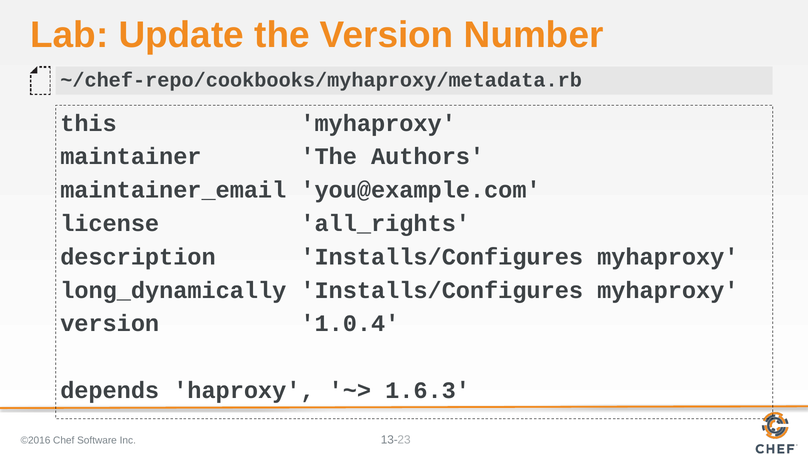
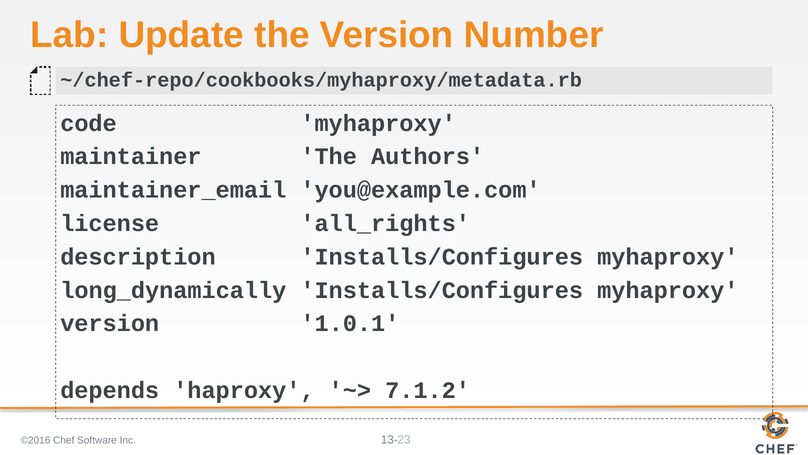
this: this -> code (89, 123)
1.0.4: 1.0.4 -> 1.0.1 (350, 323)
1.6.3: 1.6.3 -> 7.1.2 (428, 390)
